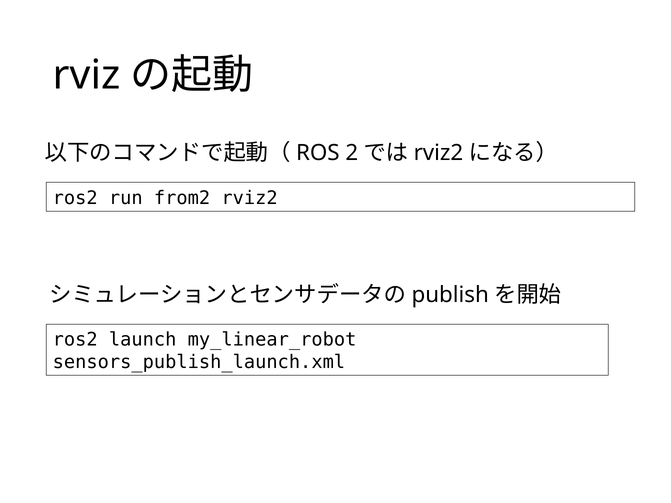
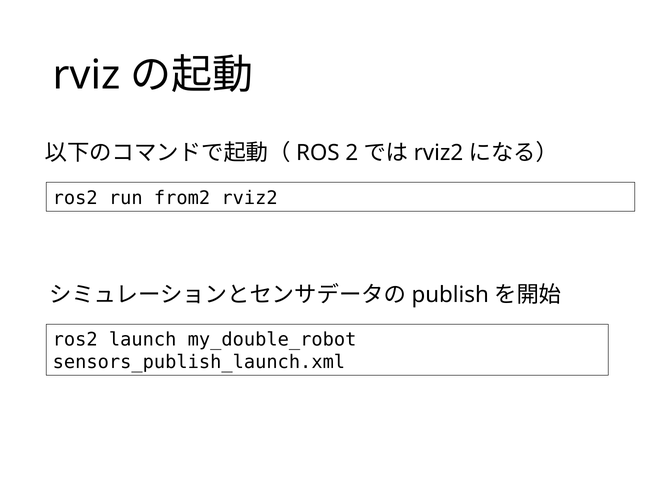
my_linear_robot: my_linear_robot -> my_double_robot (272, 340)
